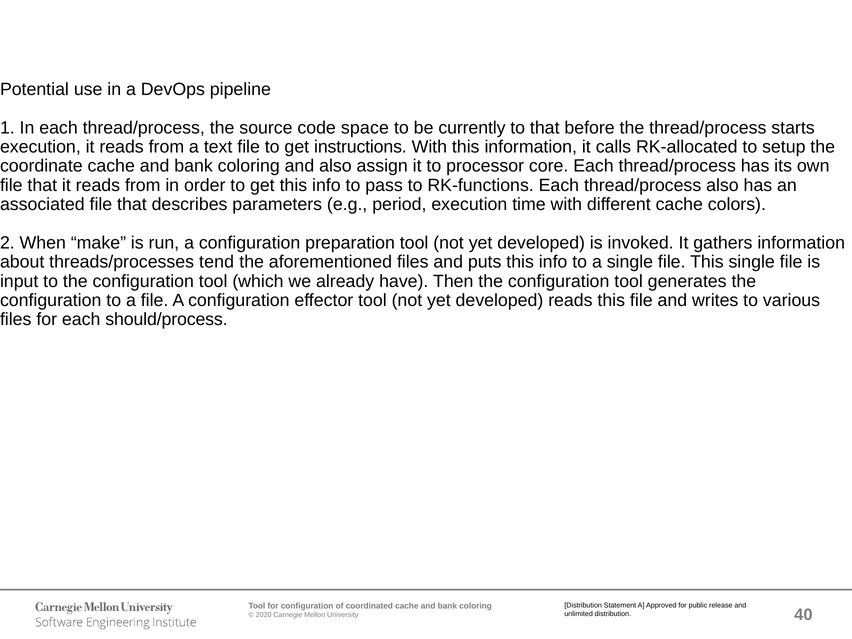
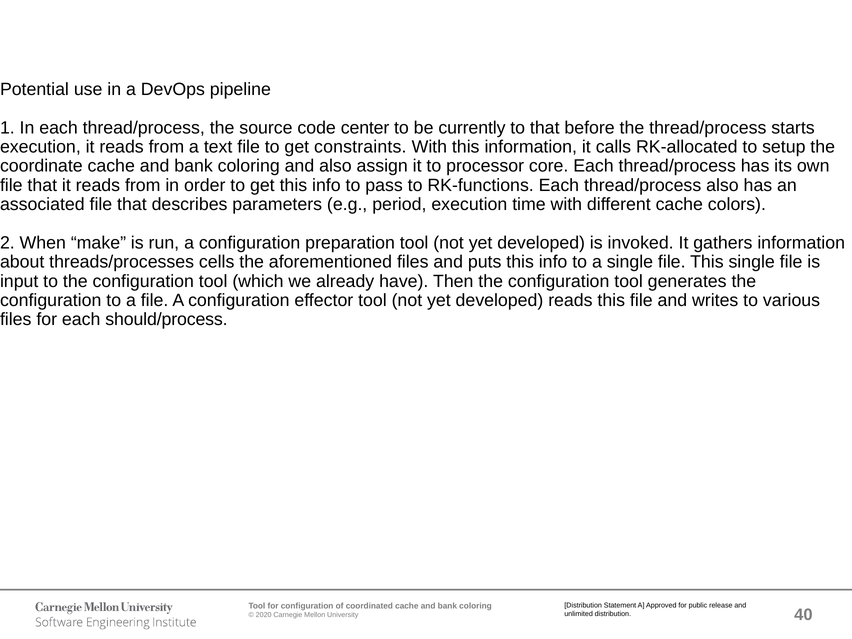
space: space -> center (365, 128)
instructions: instructions -> constraints (360, 147)
tend: tend -> cells (217, 262)
